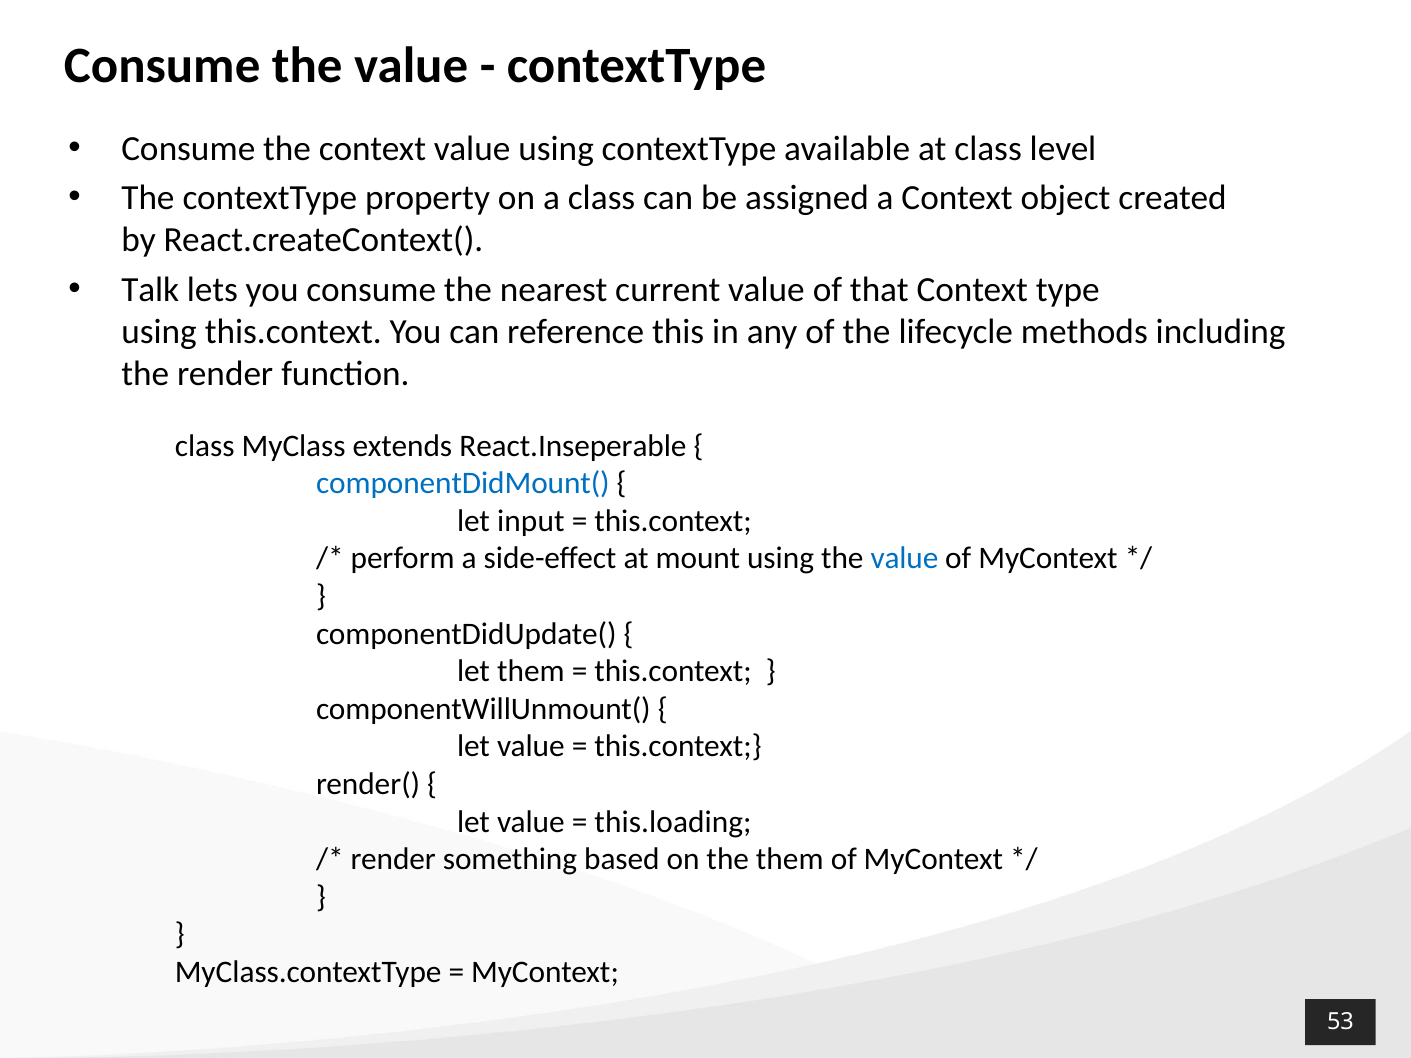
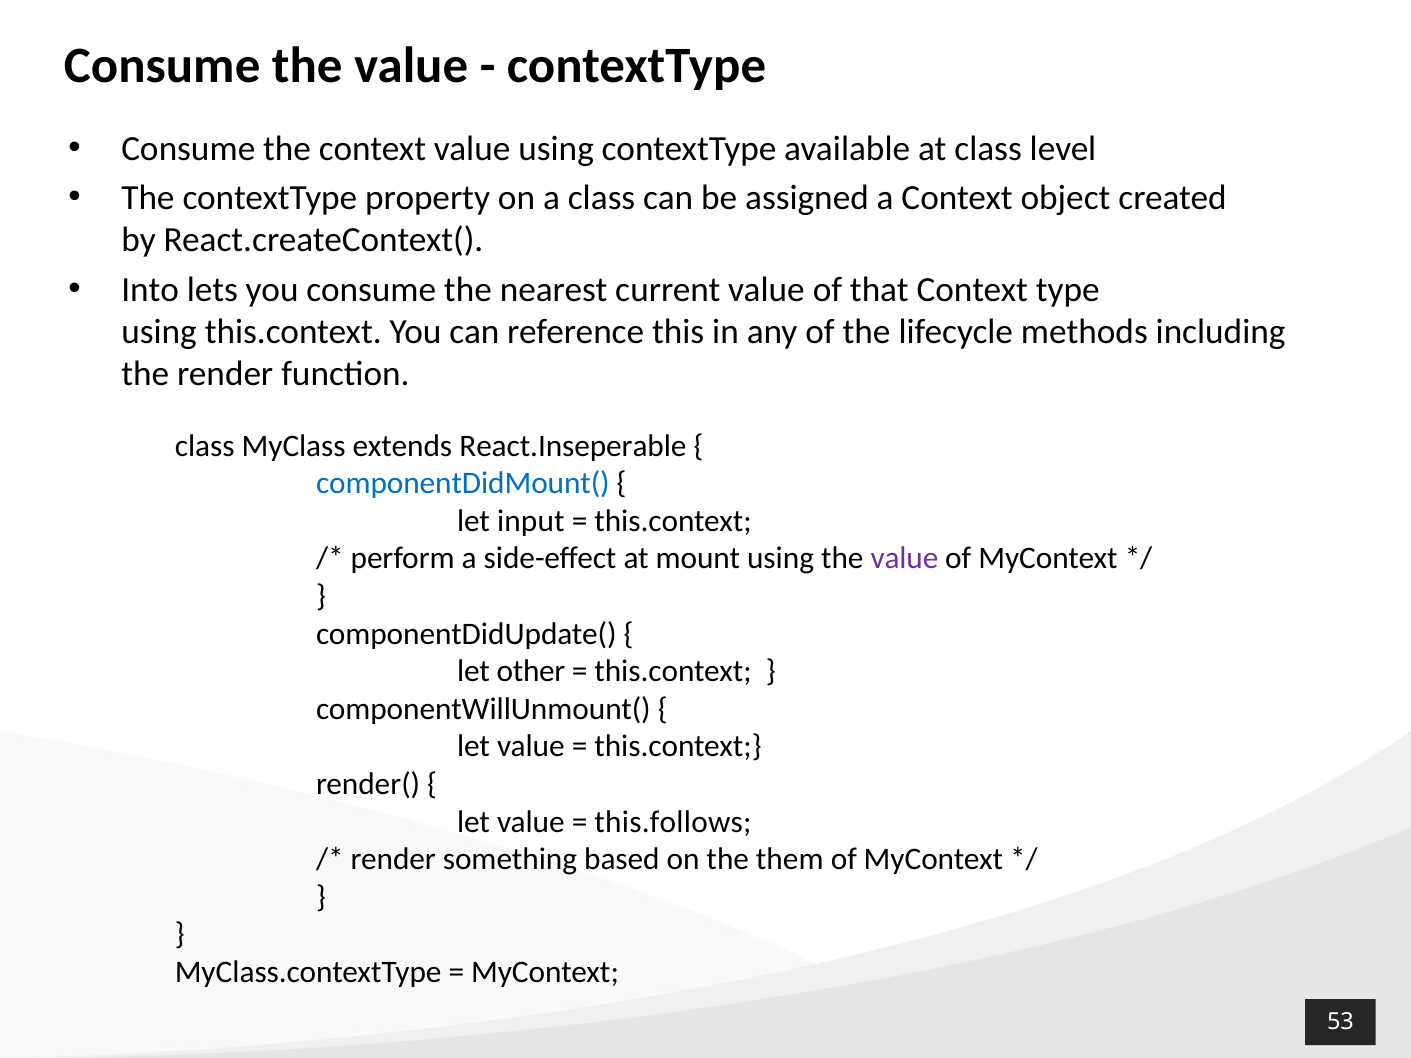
Talk: Talk -> Into (150, 290)
value colour: blue -> purple (904, 559)
let them: them -> other (531, 672)
this.loading: this.loading -> this.follows (673, 822)
